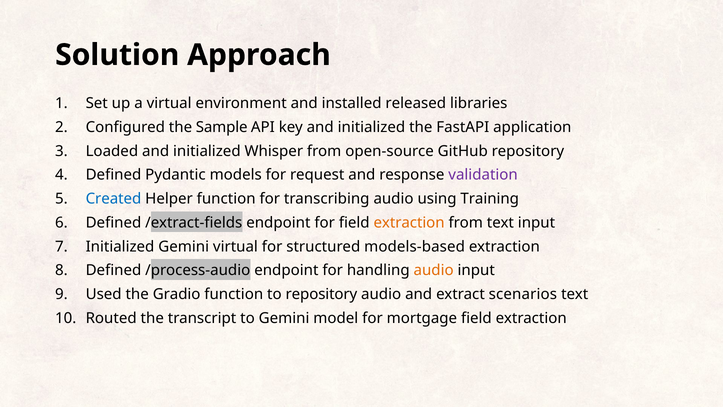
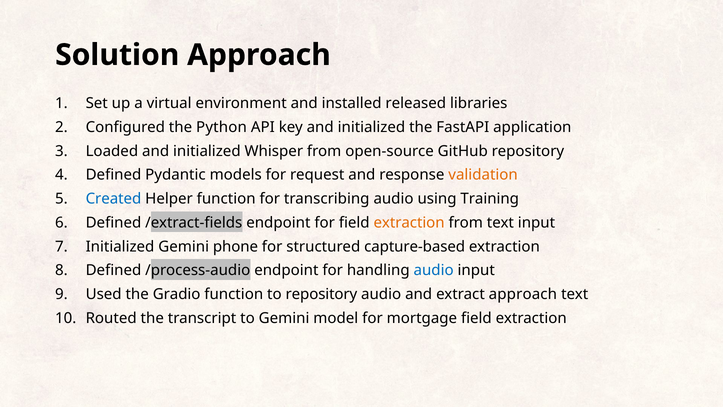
Sample: Sample -> Python (221, 127)
validation colour: purple -> orange (483, 175)
Gemini virtual: virtual -> phone (235, 246)
models-based: models-based -> capture-based (415, 246)
audio colour: orange -> blue (434, 270)
extract scenarios: scenarios -> approach (523, 294)
